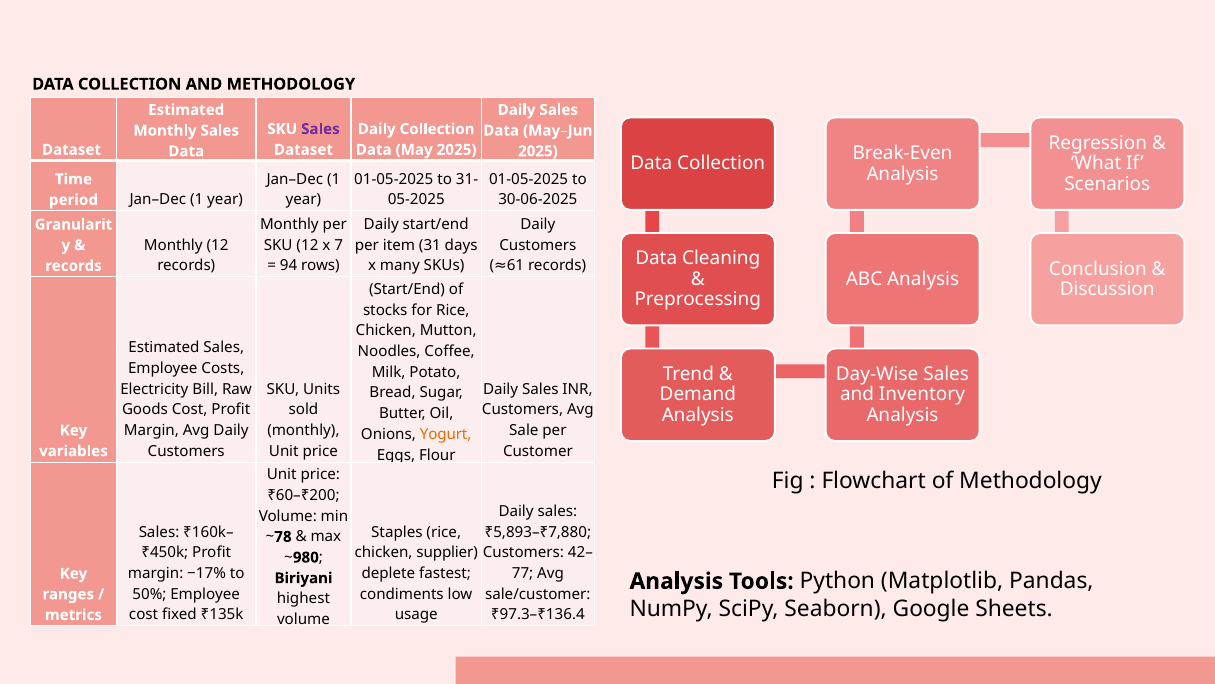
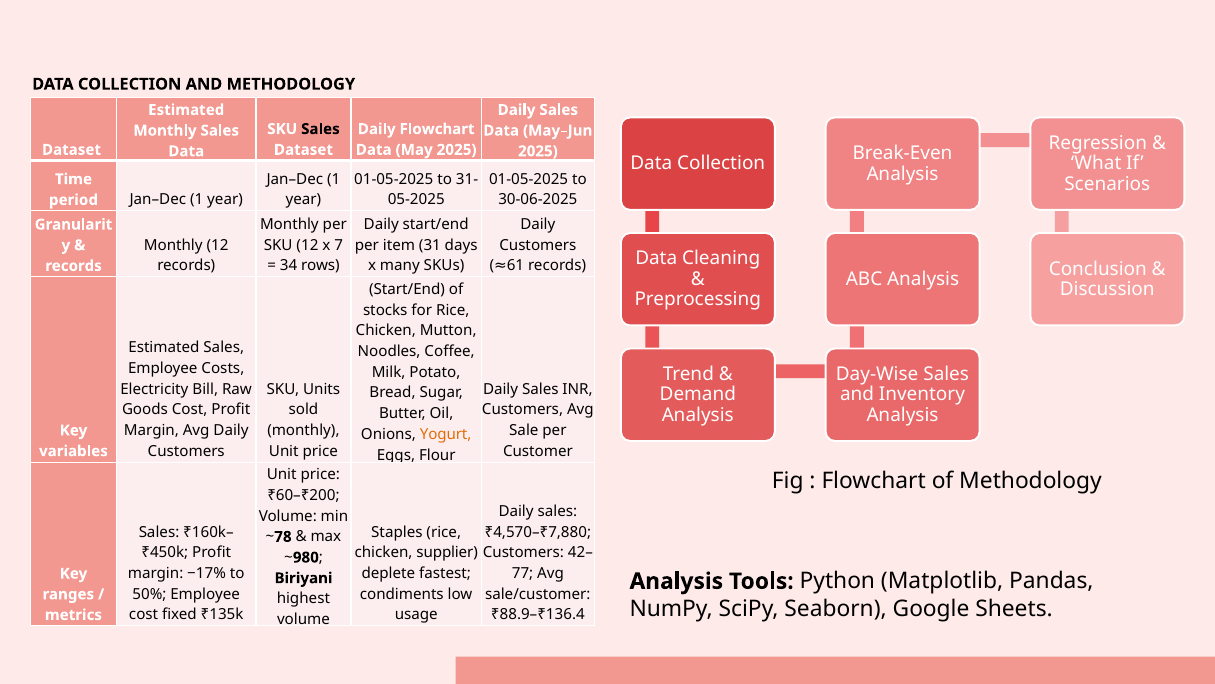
Sales colour: purple -> black (320, 129)
Daily Collection: Collection -> Flowchart (437, 129)
94: 94 -> 34 (289, 266)
₹5,893–₹7,880: ₹5,893–₹7,880 -> ₹4,570–₹7,880 (538, 532)
₹97.3–₹136.4: ₹97.3–₹136.4 -> ₹88.9–₹136.4 (538, 614)
